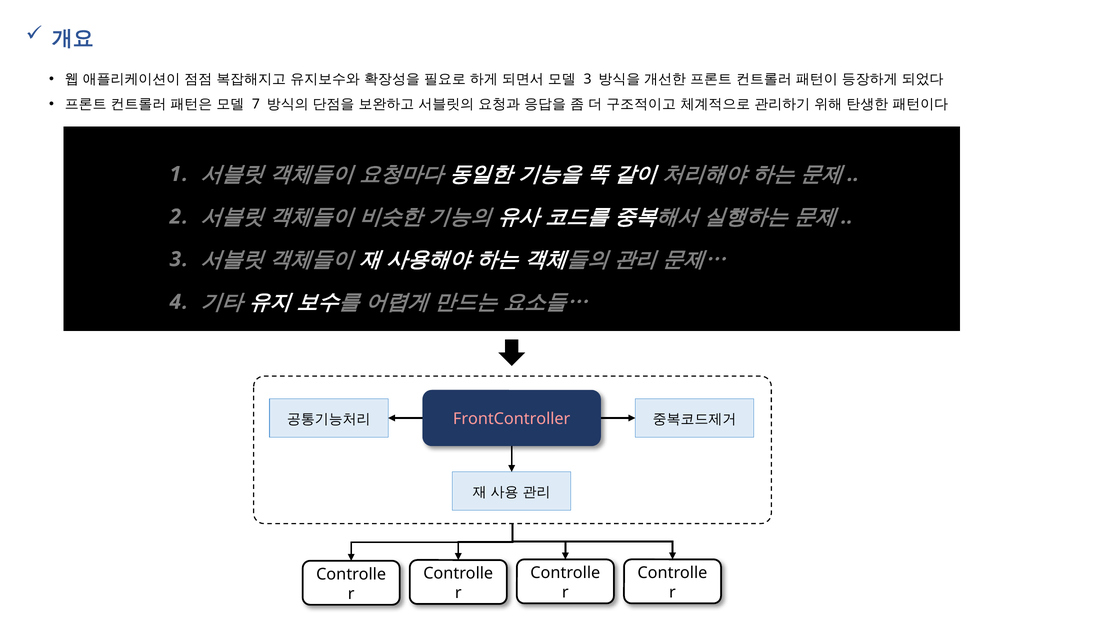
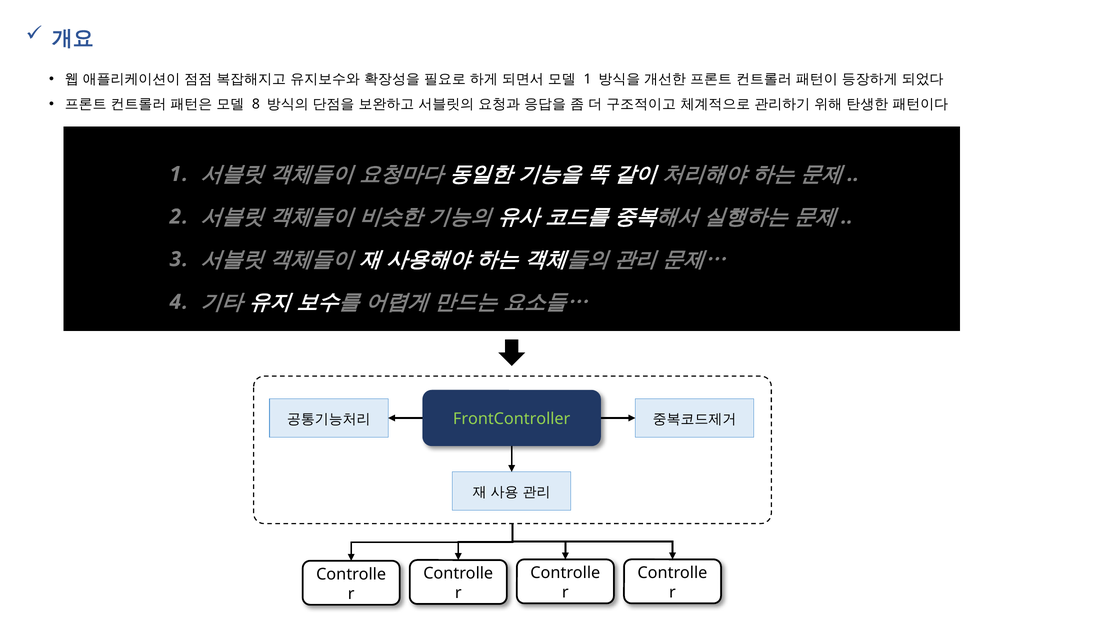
3: 3 -> 1 (588, 79)
7: 7 -> 8 (256, 104)
FrontController colour: pink -> light green (512, 419)
